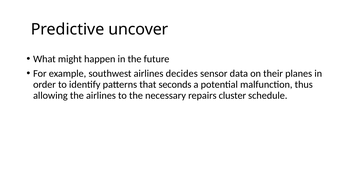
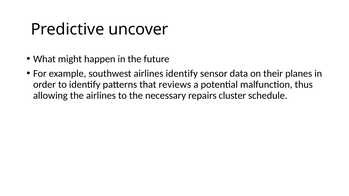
airlines decides: decides -> identify (182, 74)
seconds: seconds -> reviews (175, 85)
